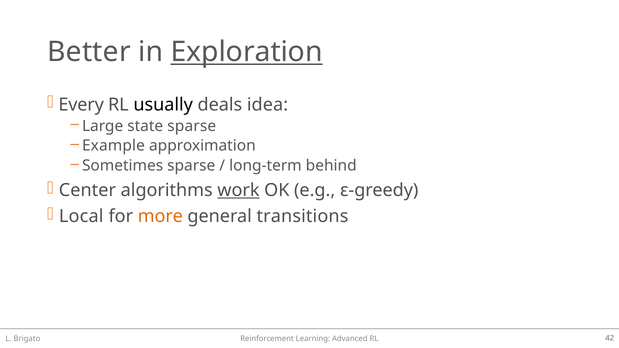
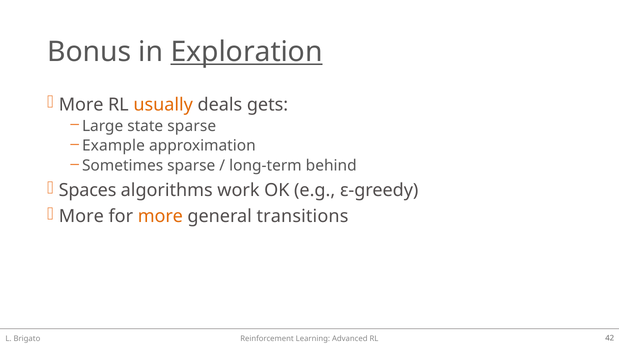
Better: Better -> Bonus (89, 52)
Every: Every -> More (81, 105)
usually colour: black -> orange (163, 105)
idea: idea -> gets (268, 105)
Center: Center -> Spaces (88, 190)
work underline: present -> none (238, 190)
Local: Local -> More (81, 216)
